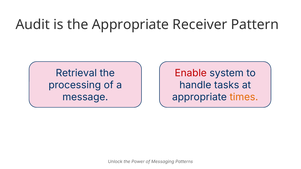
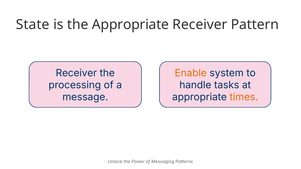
Audit: Audit -> State (33, 25)
Retrieval: Retrieval -> Receiver (76, 73)
Enable colour: red -> orange (191, 73)
